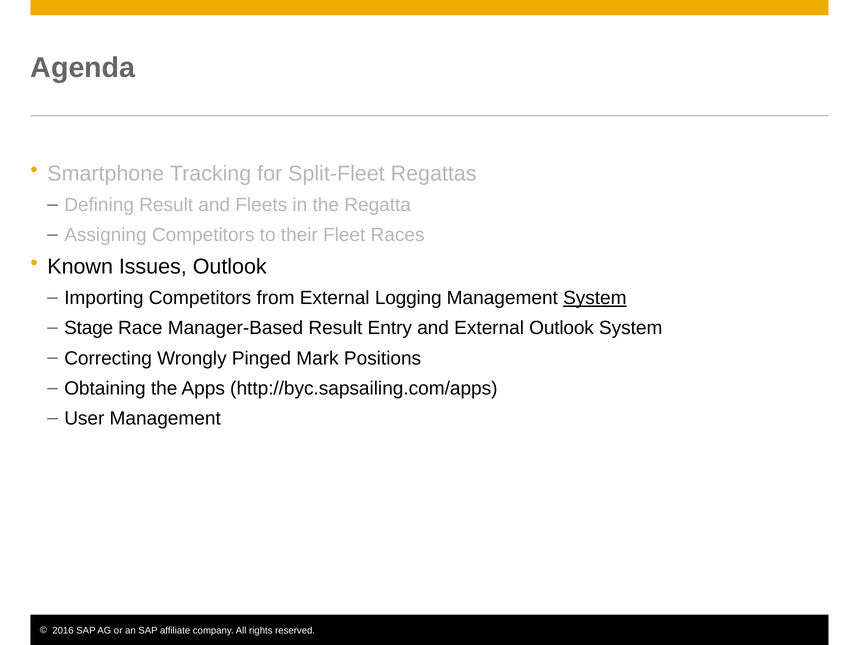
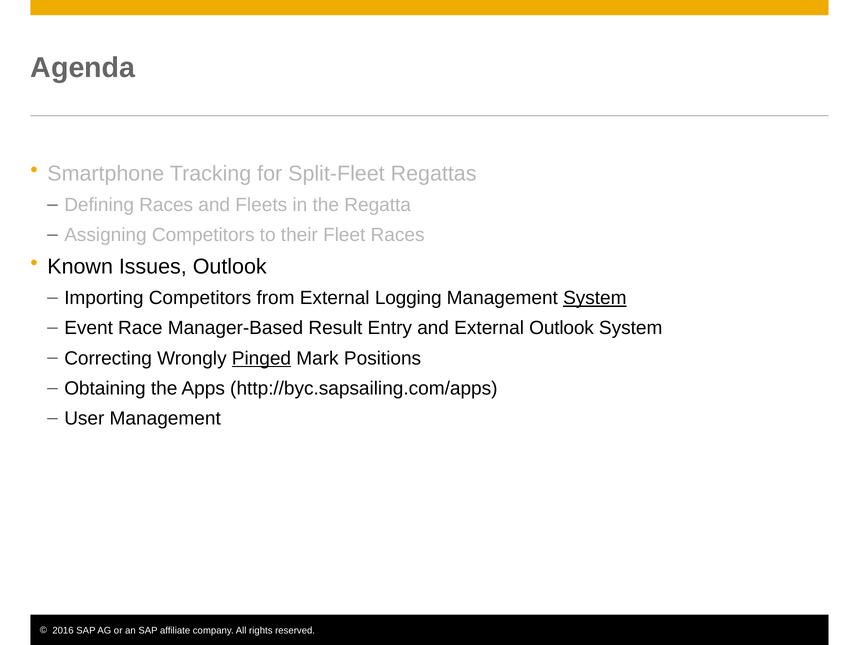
Defining Result: Result -> Races (166, 205)
Stage: Stage -> Event (89, 328)
Pinged underline: none -> present (261, 358)
